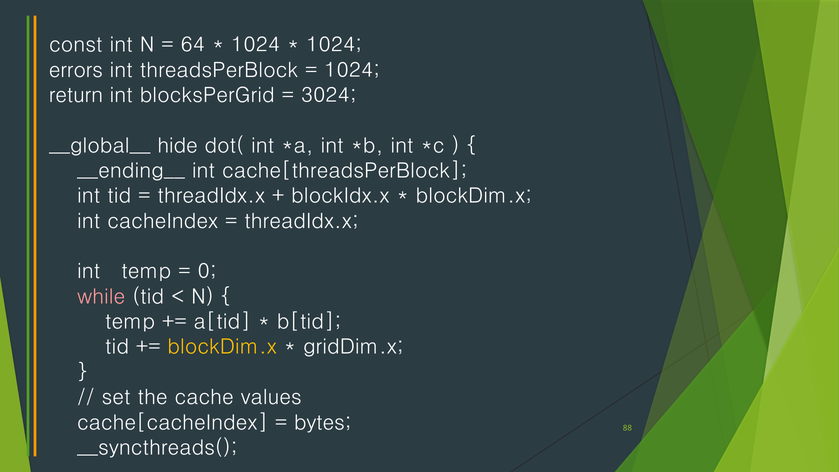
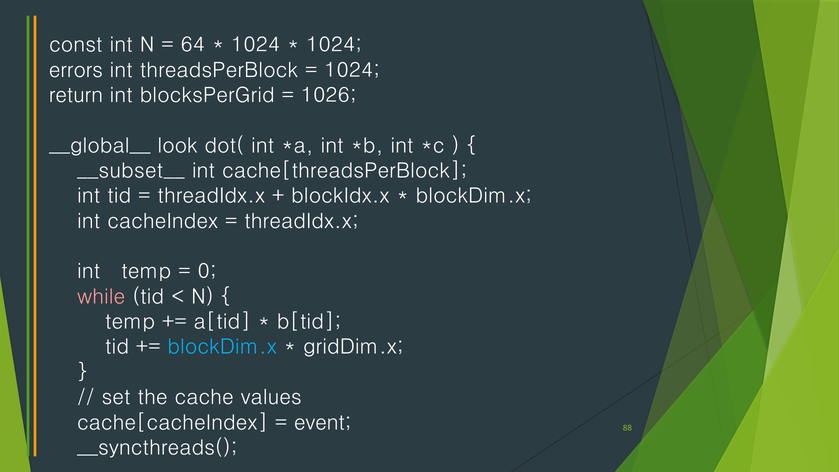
3024: 3024 -> 1026 (329, 95)
hide: hide -> look (178, 146)
__ending__: __ending__ -> __subset__ (131, 171)
blockDim.x colour: yellow -> light blue (222, 347)
bytes: bytes -> event (323, 423)
